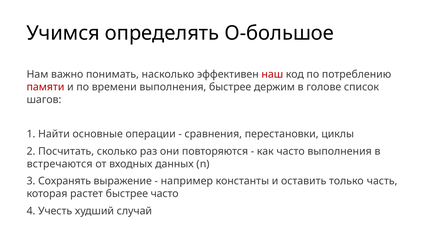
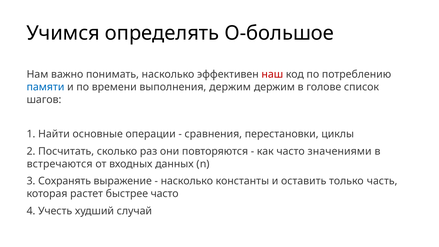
памяти colour: red -> blue (45, 87)
выполнения быстрее: быстрее -> держим (230, 87)
часто выполнения: выполнения -> значениями (340, 151)
например: например -> насколько (187, 181)
